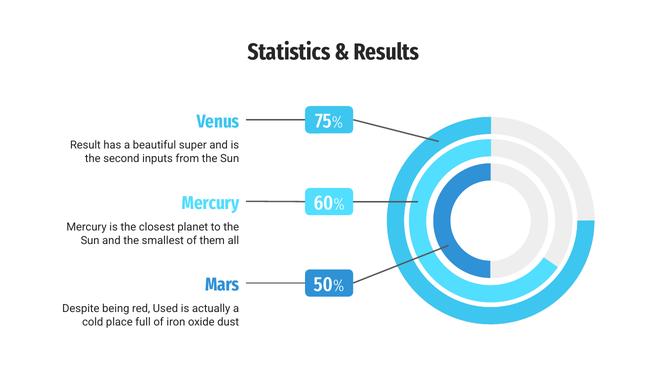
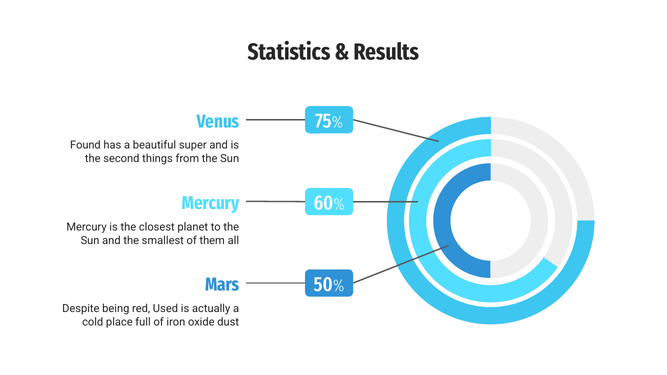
Result: Result -> Found (85, 145)
inputs: inputs -> things (158, 159)
